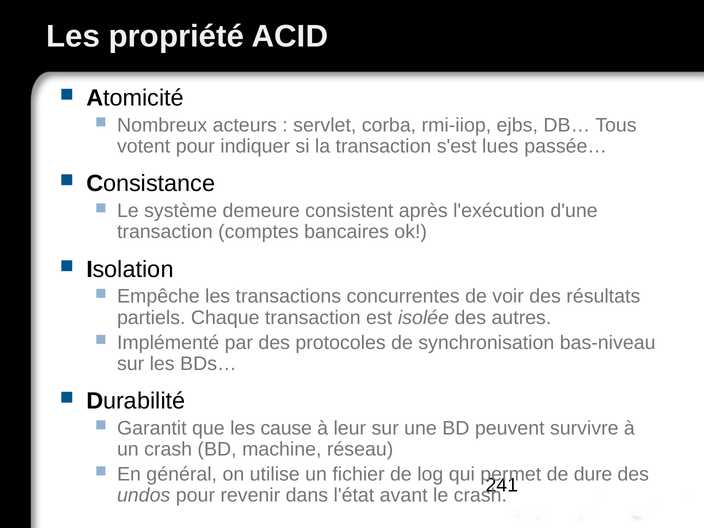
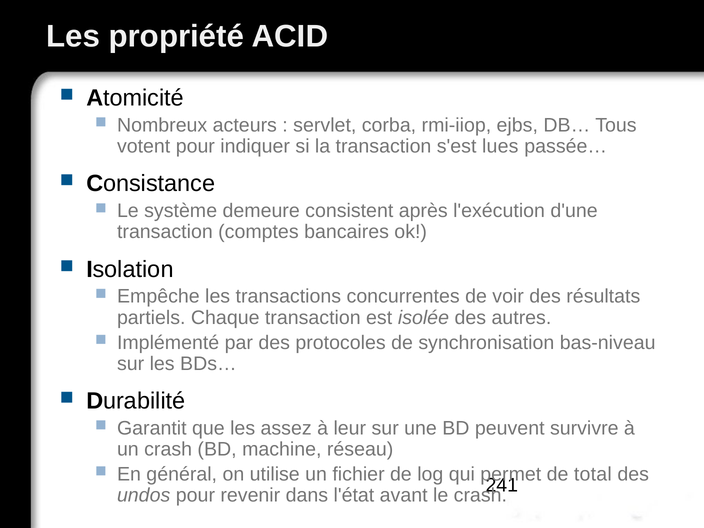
cause: cause -> assez (286, 428)
dure: dure -> total (593, 474)
